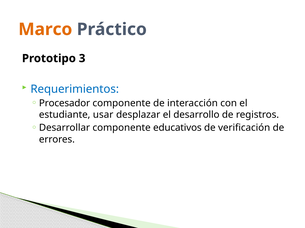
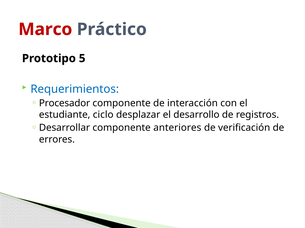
Marco colour: orange -> red (45, 29)
3: 3 -> 5 (82, 59)
usar: usar -> ciclo (103, 115)
educativos: educativos -> anteriores (177, 128)
